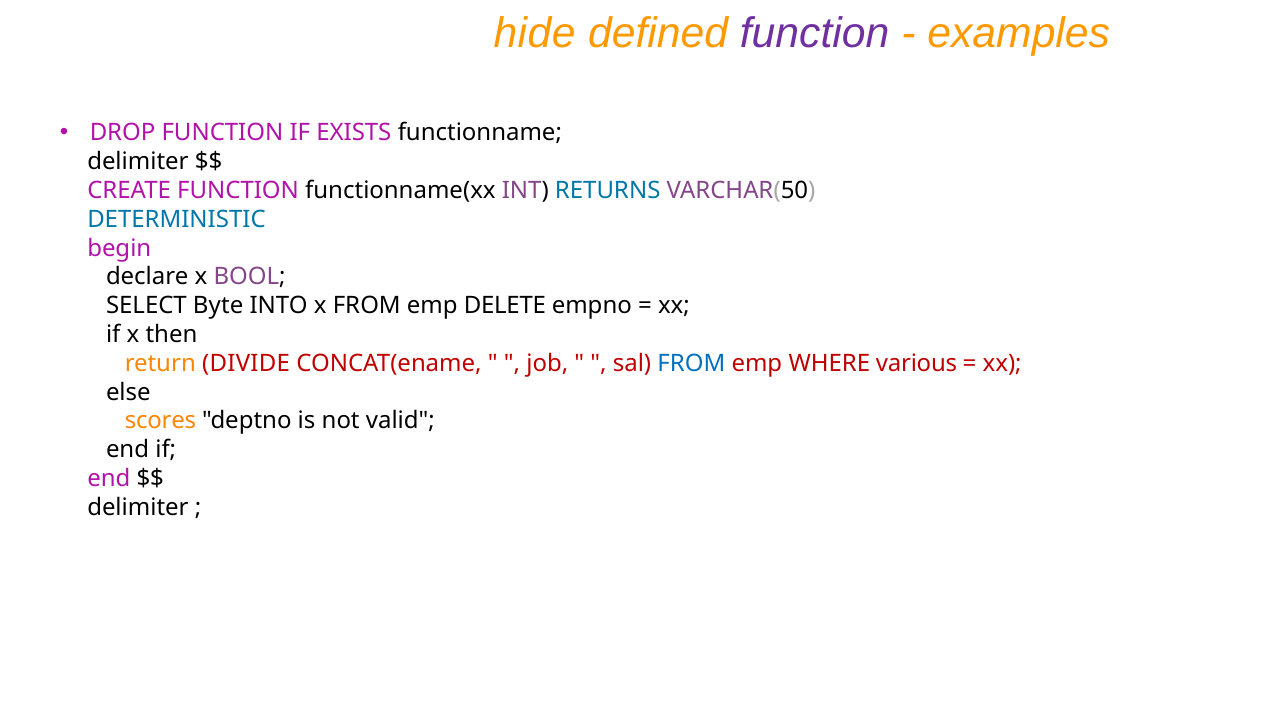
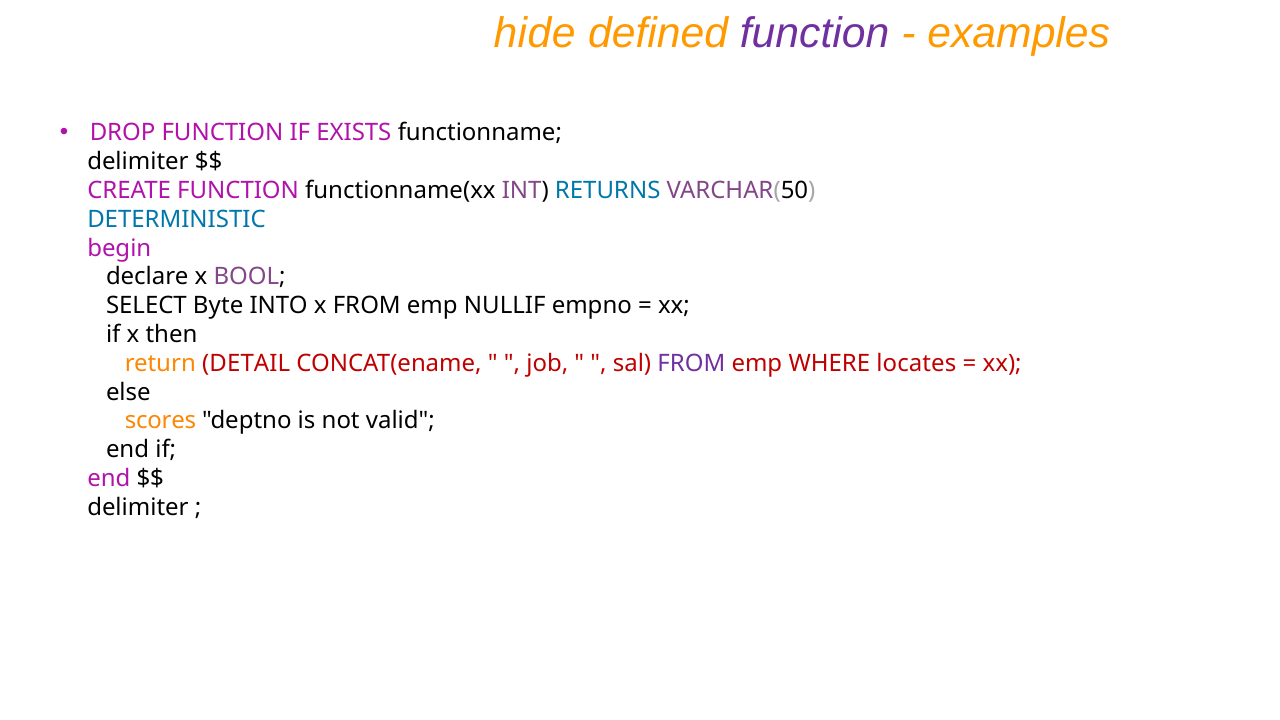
DELETE: DELETE -> NULLIF (505, 306)
DIVIDE: DIVIDE -> DETAIL (246, 363)
FROM colour: blue -> purple (691, 363)
various: various -> locates (916, 363)
